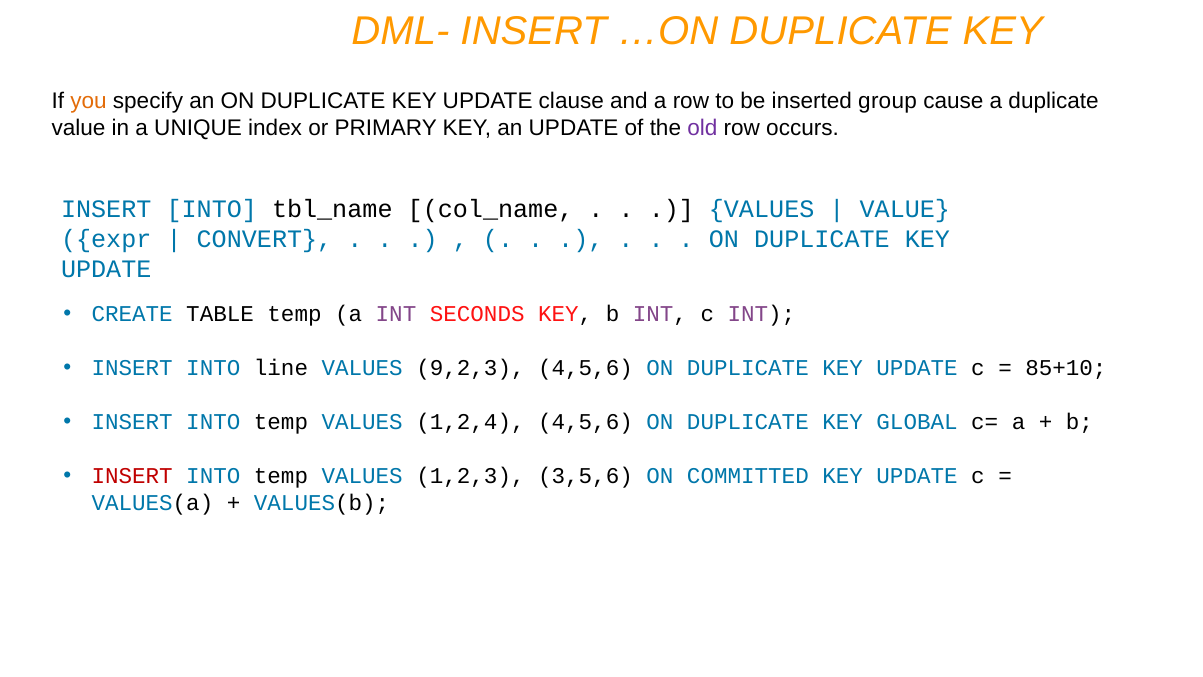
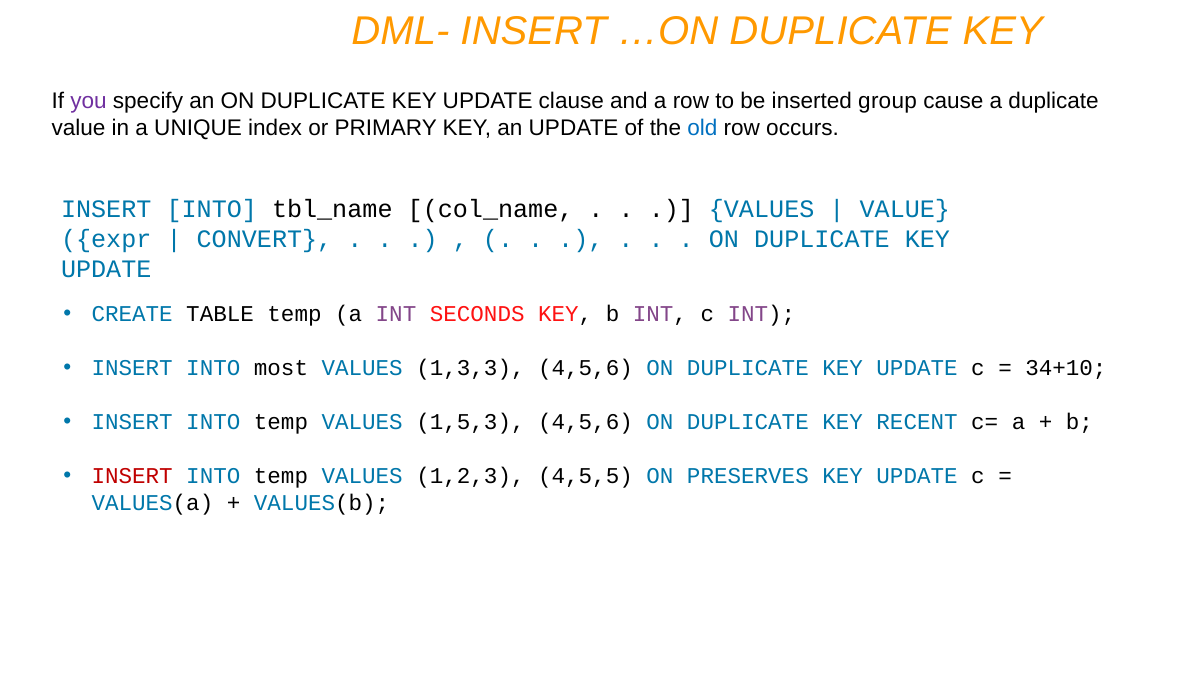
you colour: orange -> purple (89, 101)
old colour: purple -> blue (702, 128)
line: line -> most (281, 368)
9,2,3: 9,2,3 -> 1,3,3 (470, 368)
85+10: 85+10 -> 34+10 (1066, 368)
1,2,4: 1,2,4 -> 1,5,3 (470, 422)
GLOBAL: GLOBAL -> RECENT (917, 422)
3,5,6: 3,5,6 -> 4,5,5 (585, 476)
COMMITTED: COMMITTED -> PRESERVES (748, 476)
